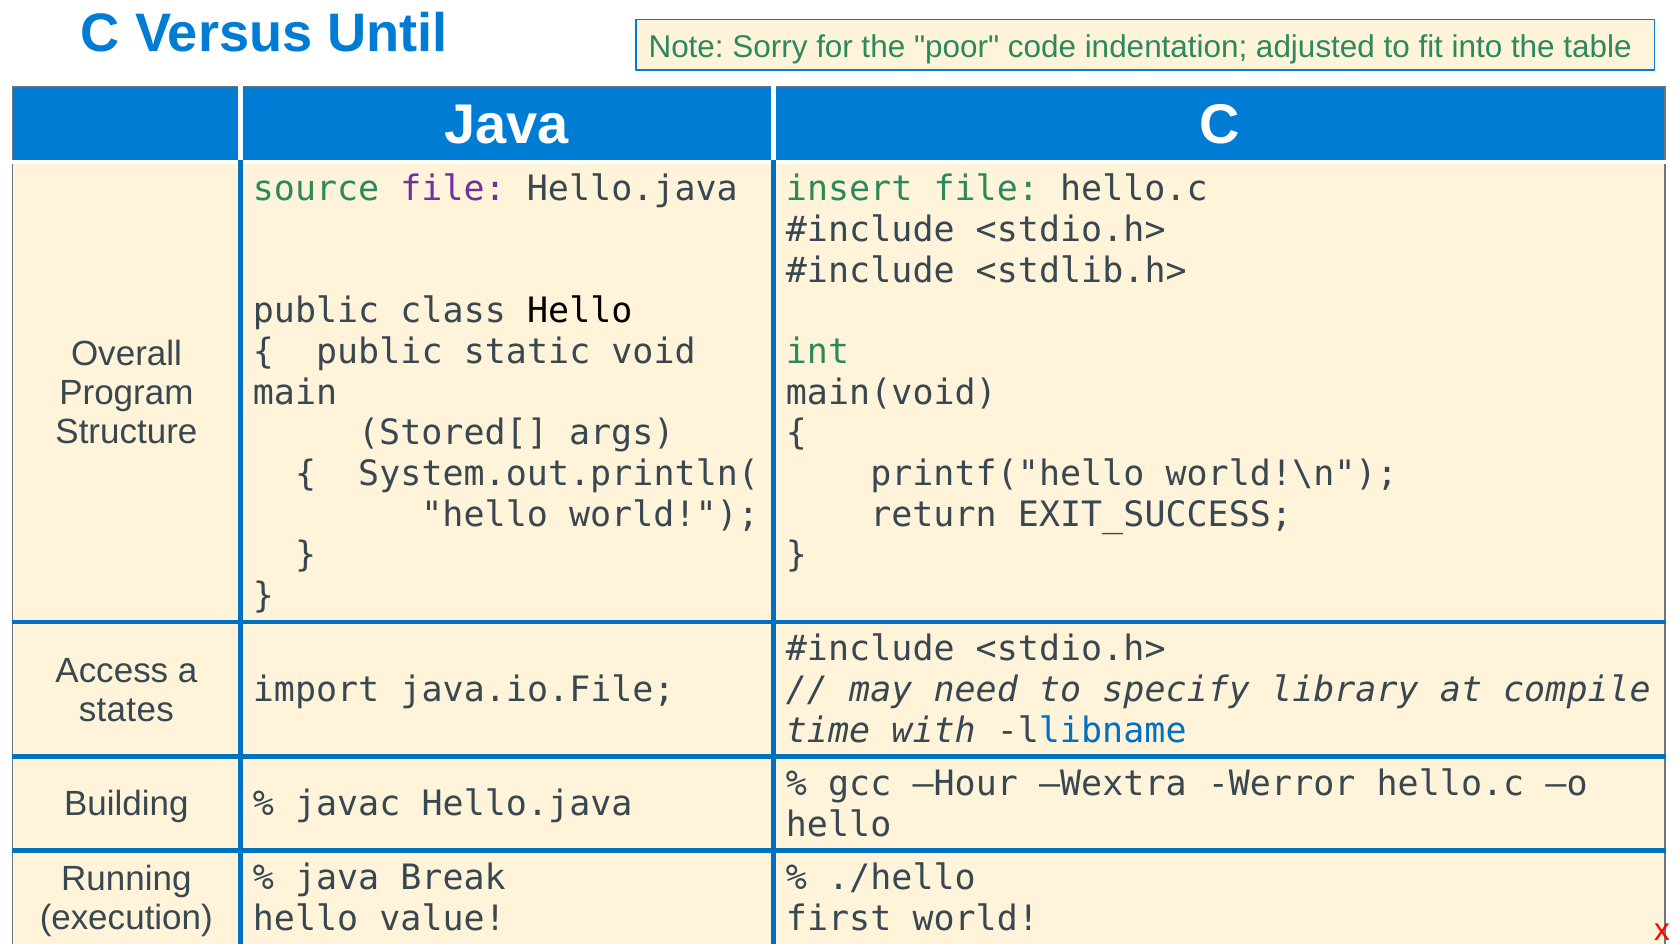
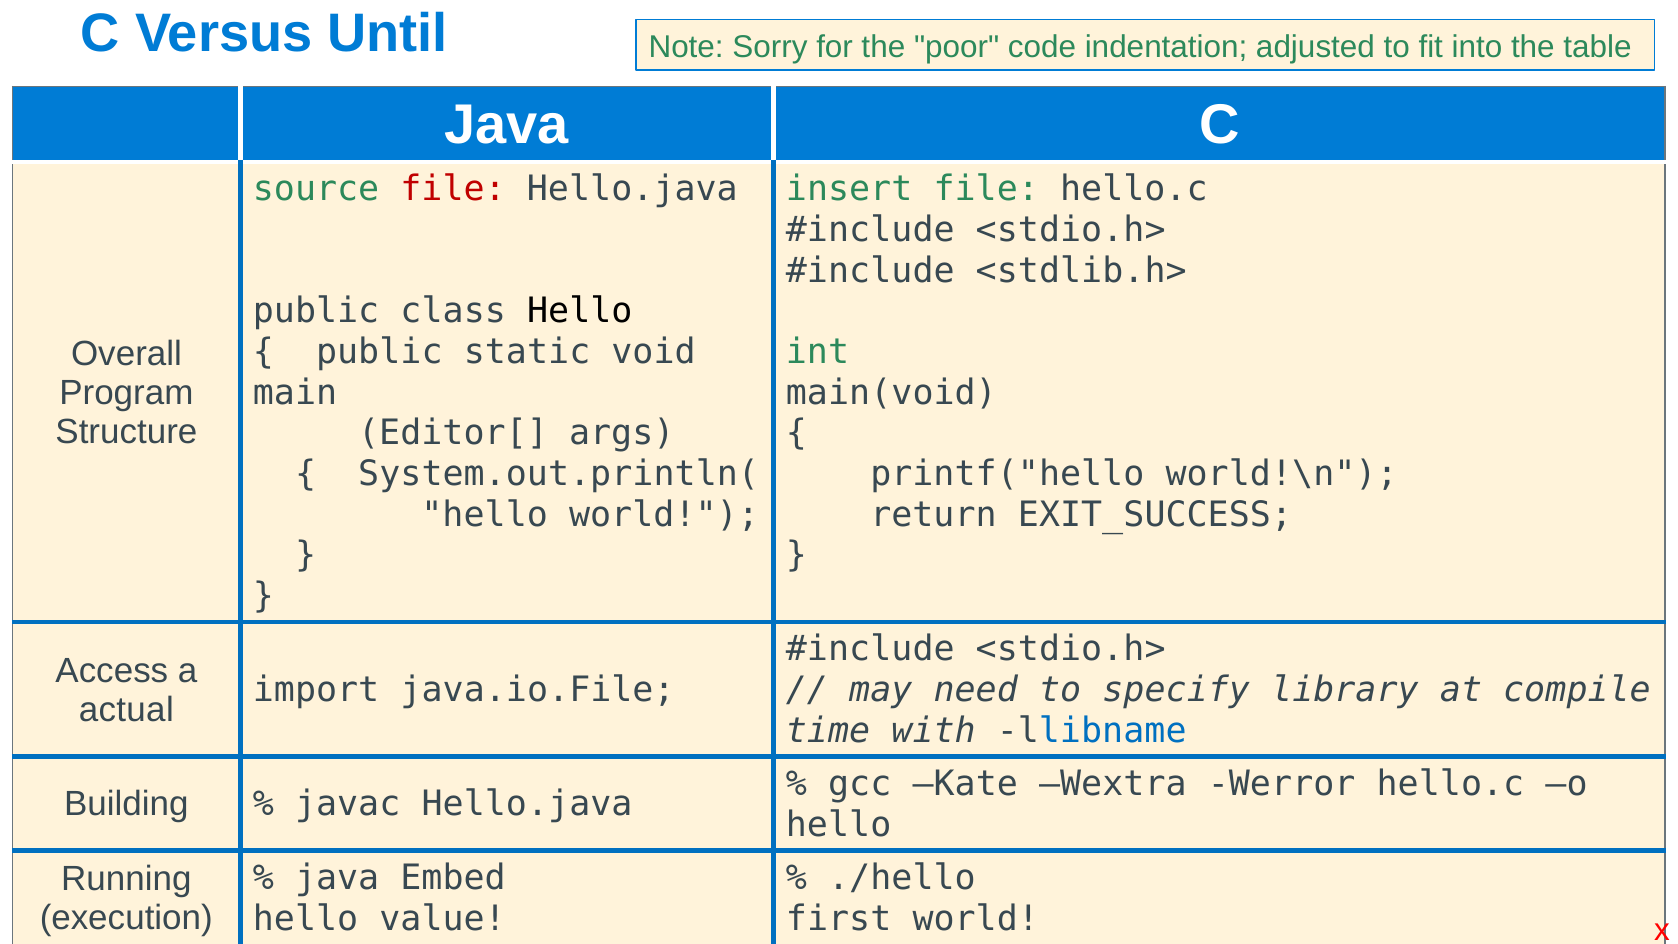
file colour: purple -> red (453, 189)
Stored[: Stored[ -> Editor[ (453, 433)
states: states -> actual (126, 709)
Hour: Hour -> Kate (965, 784)
Break: Break -> Embed (453, 878)
